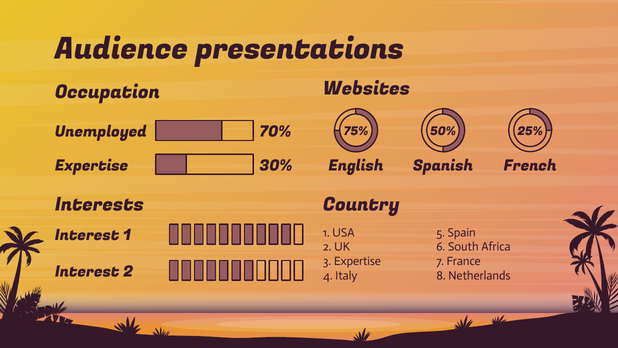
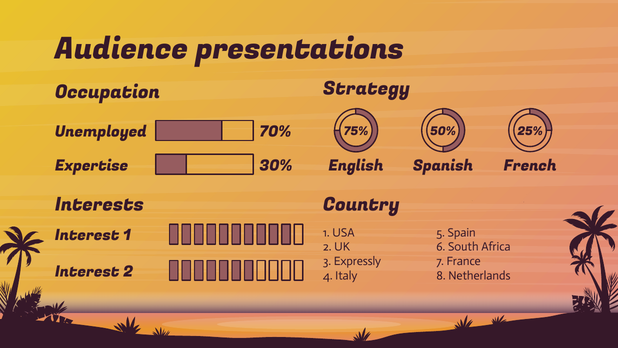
Websites: Websites -> Strategy (366, 89)
3 Expertise: Expertise -> Expressly (357, 261)
